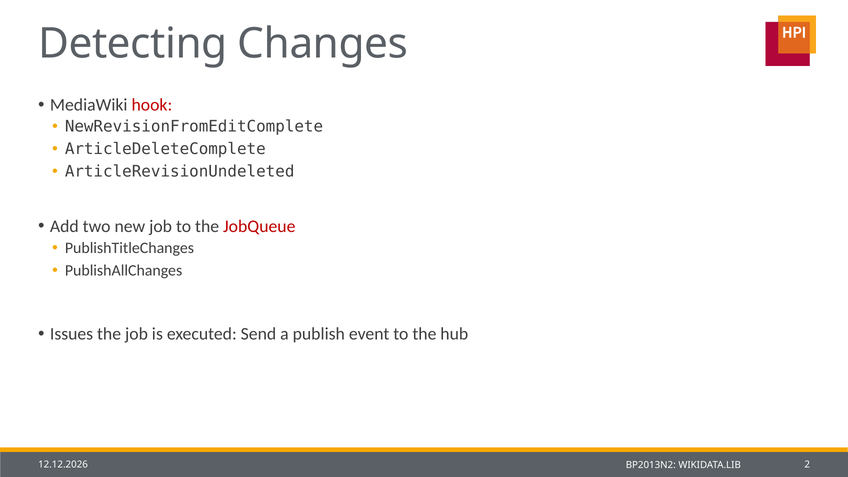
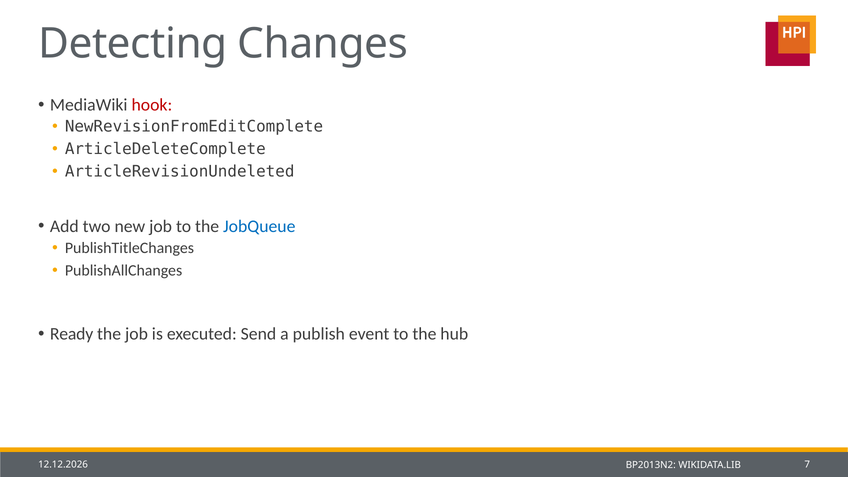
JobQueue colour: red -> blue (259, 226)
Issues: Issues -> Ready (72, 334)
2: 2 -> 7 (807, 464)
